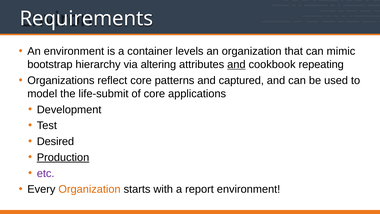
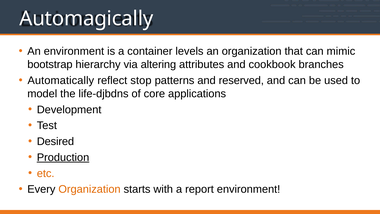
Requirements: Requirements -> Automagically (86, 19)
and underline: present -> none (236, 64)
repeating: repeating -> branches (321, 64)
Organizations: Organizations -> Automatically (61, 80)
reflect core: core -> stop (141, 80)
captured: captured -> reserved (241, 80)
life-submit: life-submit -> life-djbdns (104, 94)
etc colour: purple -> orange (46, 173)
